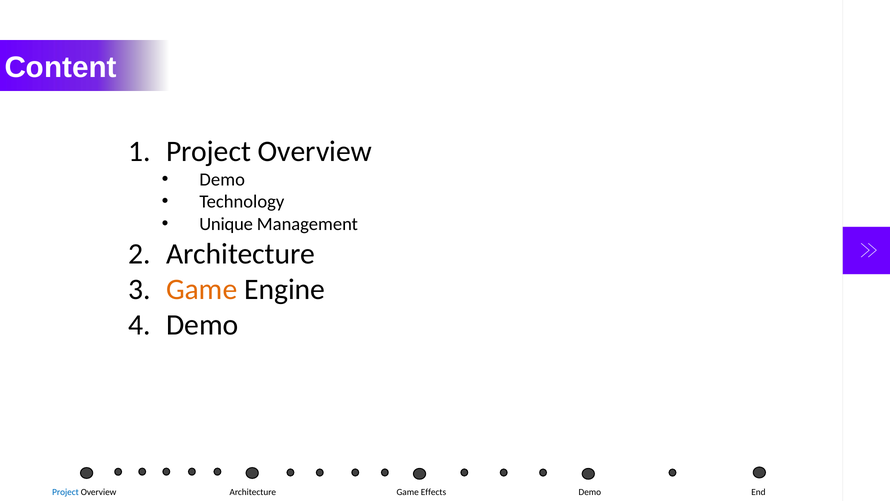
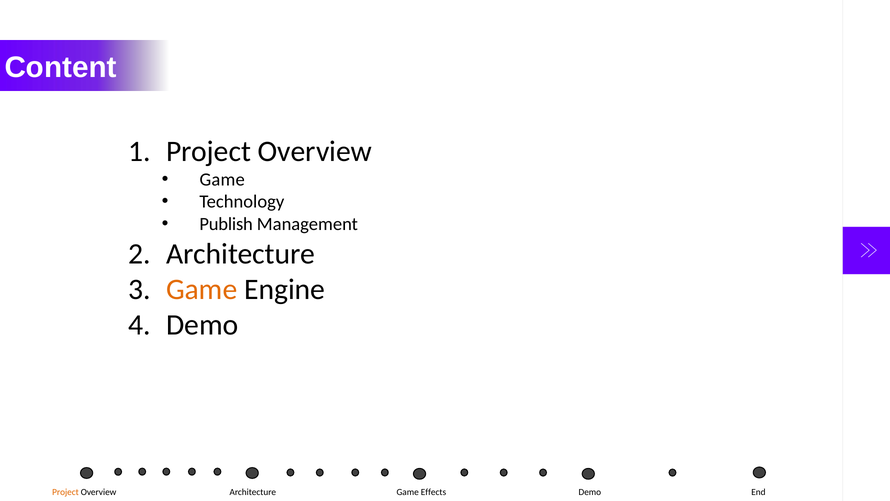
Demo: Demo -> Game (222, 179)
Unique: Unique -> Publish (226, 224)
Project colour: blue -> orange (65, 492)
